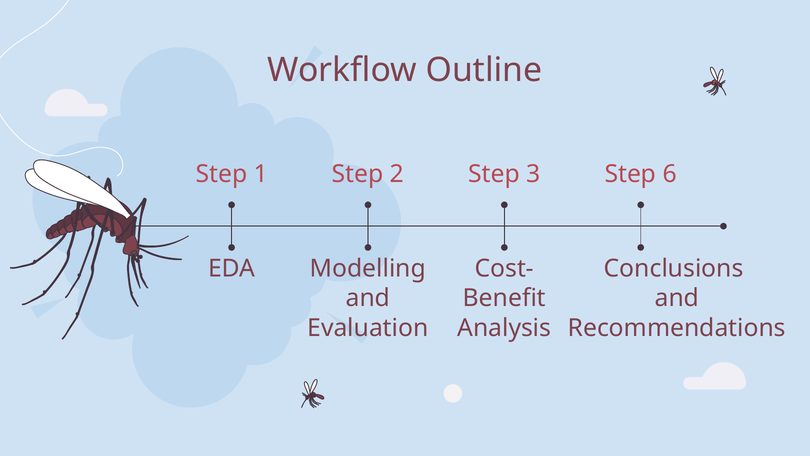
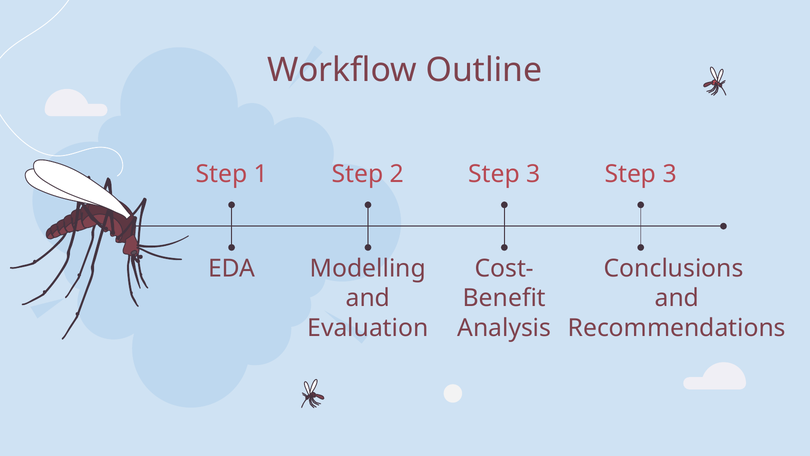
3 Step 6: 6 -> 3 (670, 174)
